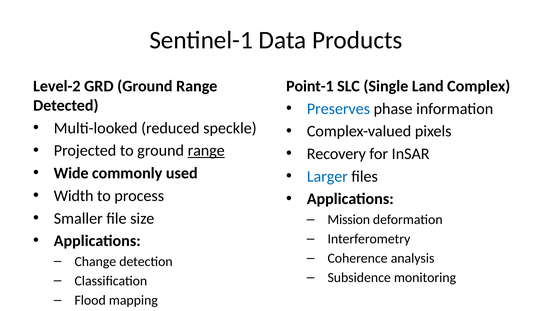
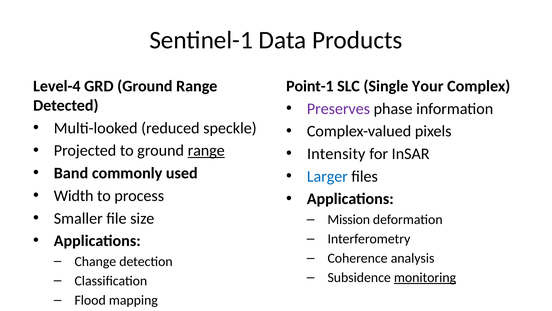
Level-2: Level-2 -> Level-4 (57, 86)
Land: Land -> Your (428, 86)
Preserves colour: blue -> purple (338, 109)
Recovery: Recovery -> Intensity (336, 154)
Wide: Wide -> Band (71, 173)
monitoring underline: none -> present (425, 277)
